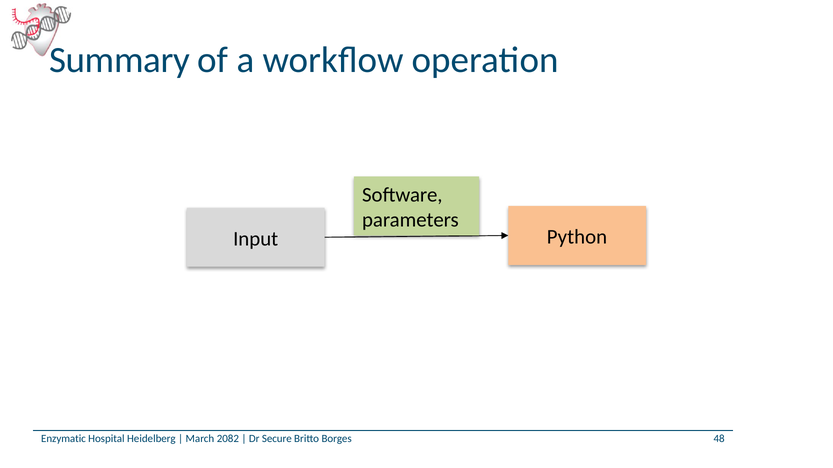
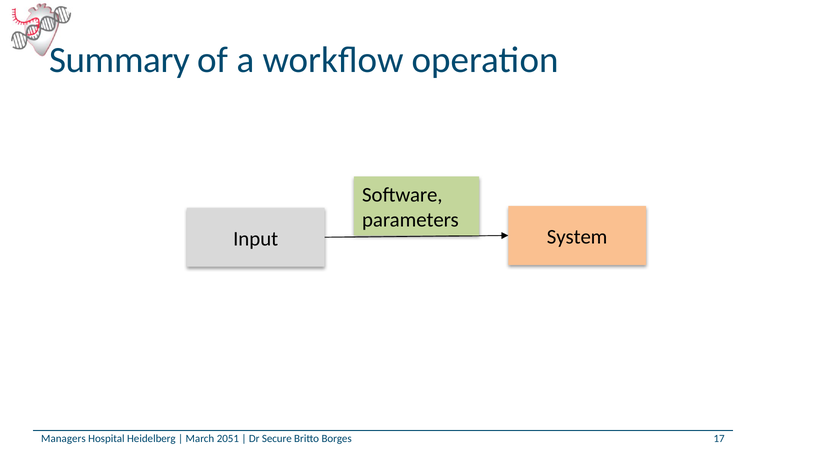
Python: Python -> System (577, 237)
Enzymatic: Enzymatic -> Managers (63, 439)
2082: 2082 -> 2051 (228, 439)
48: 48 -> 17 (719, 439)
